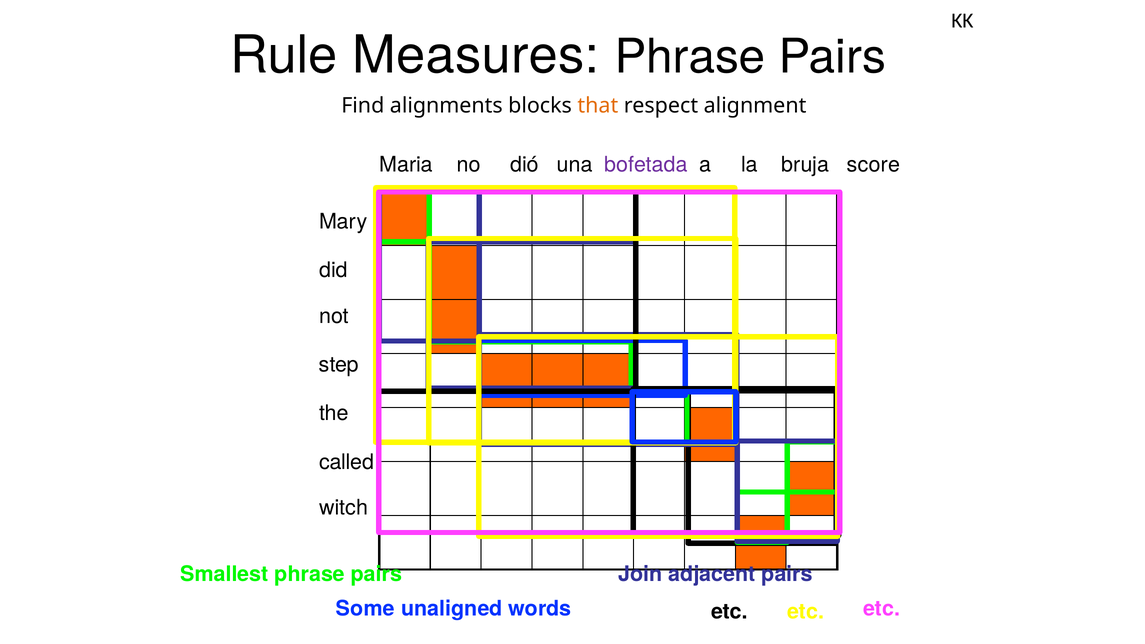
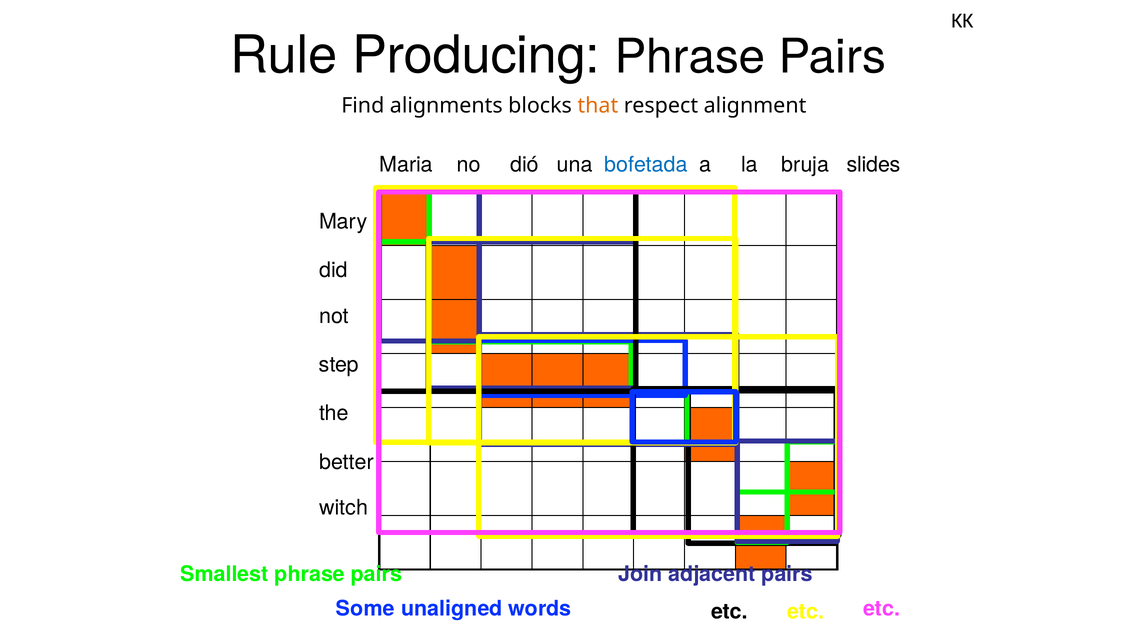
Measures: Measures -> Producing (476, 56)
bofetada colour: purple -> blue (646, 165)
score: score -> slides (874, 165)
called: called -> better (347, 462)
